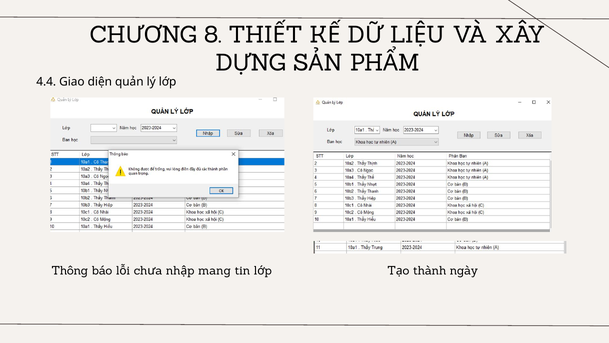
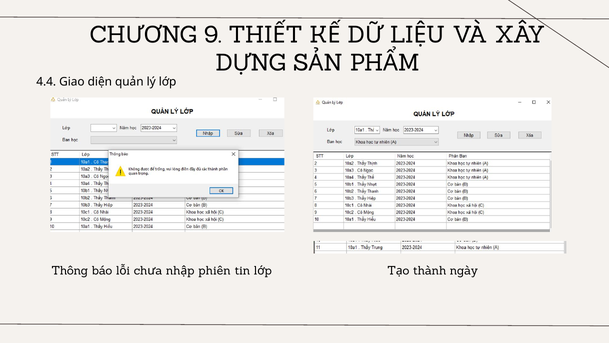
8: 8 -> 9 (213, 35)
mang: mang -> phiên (215, 271)
